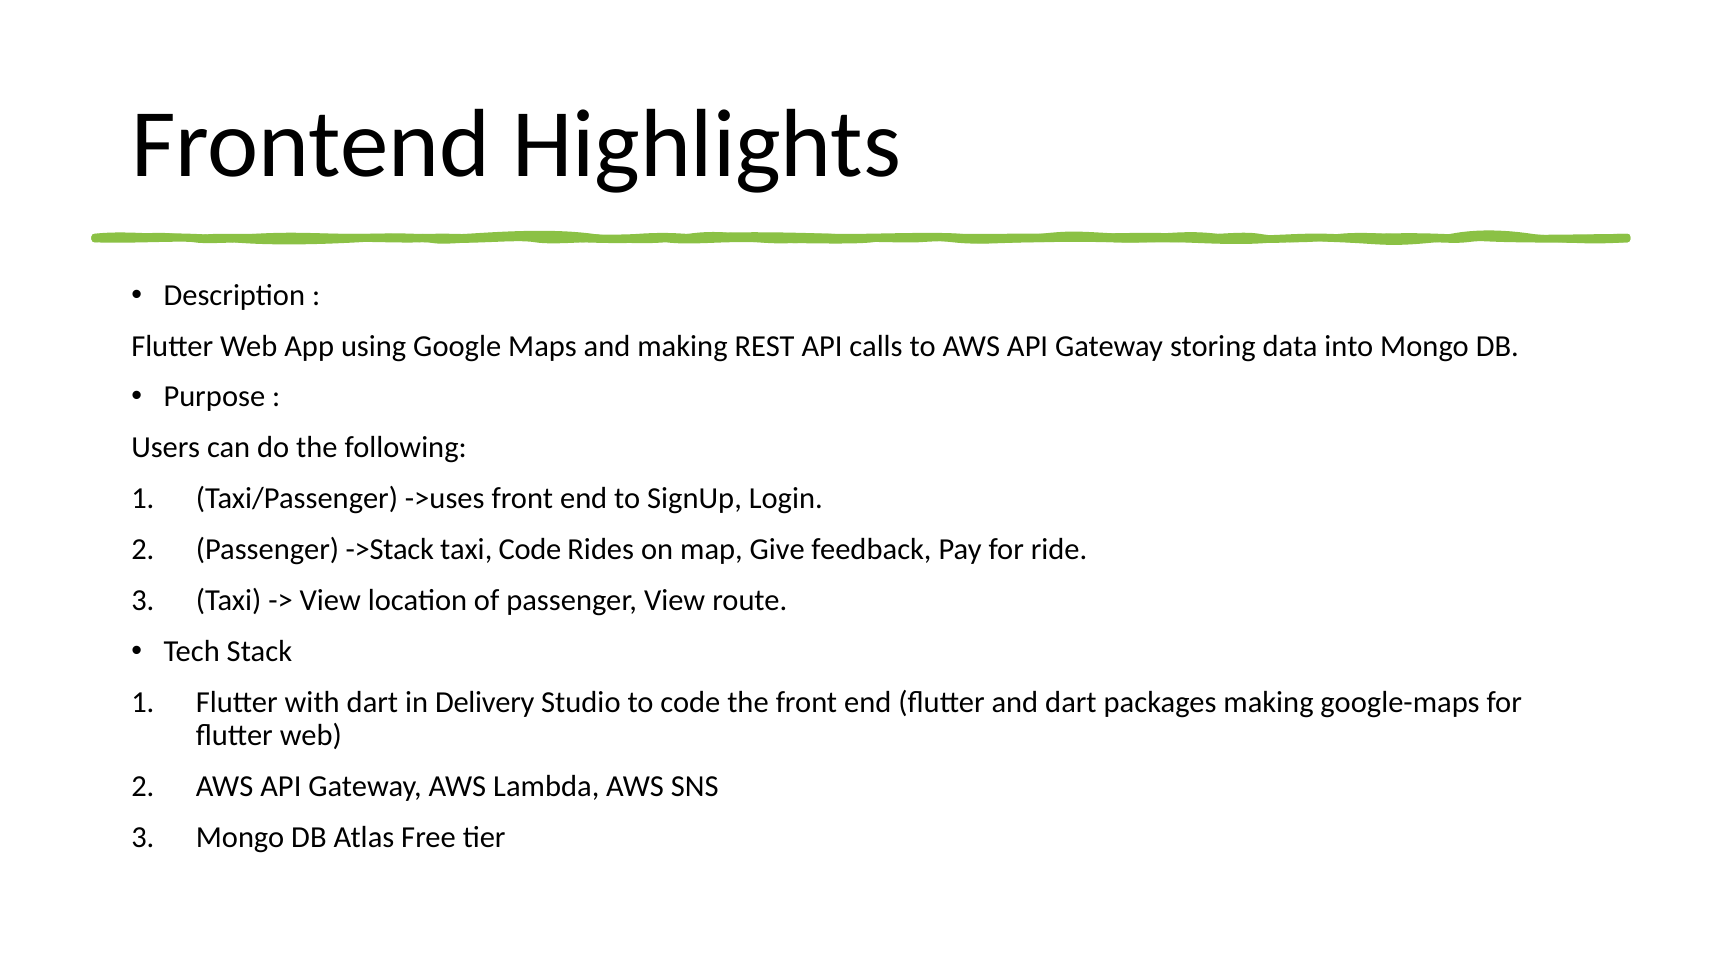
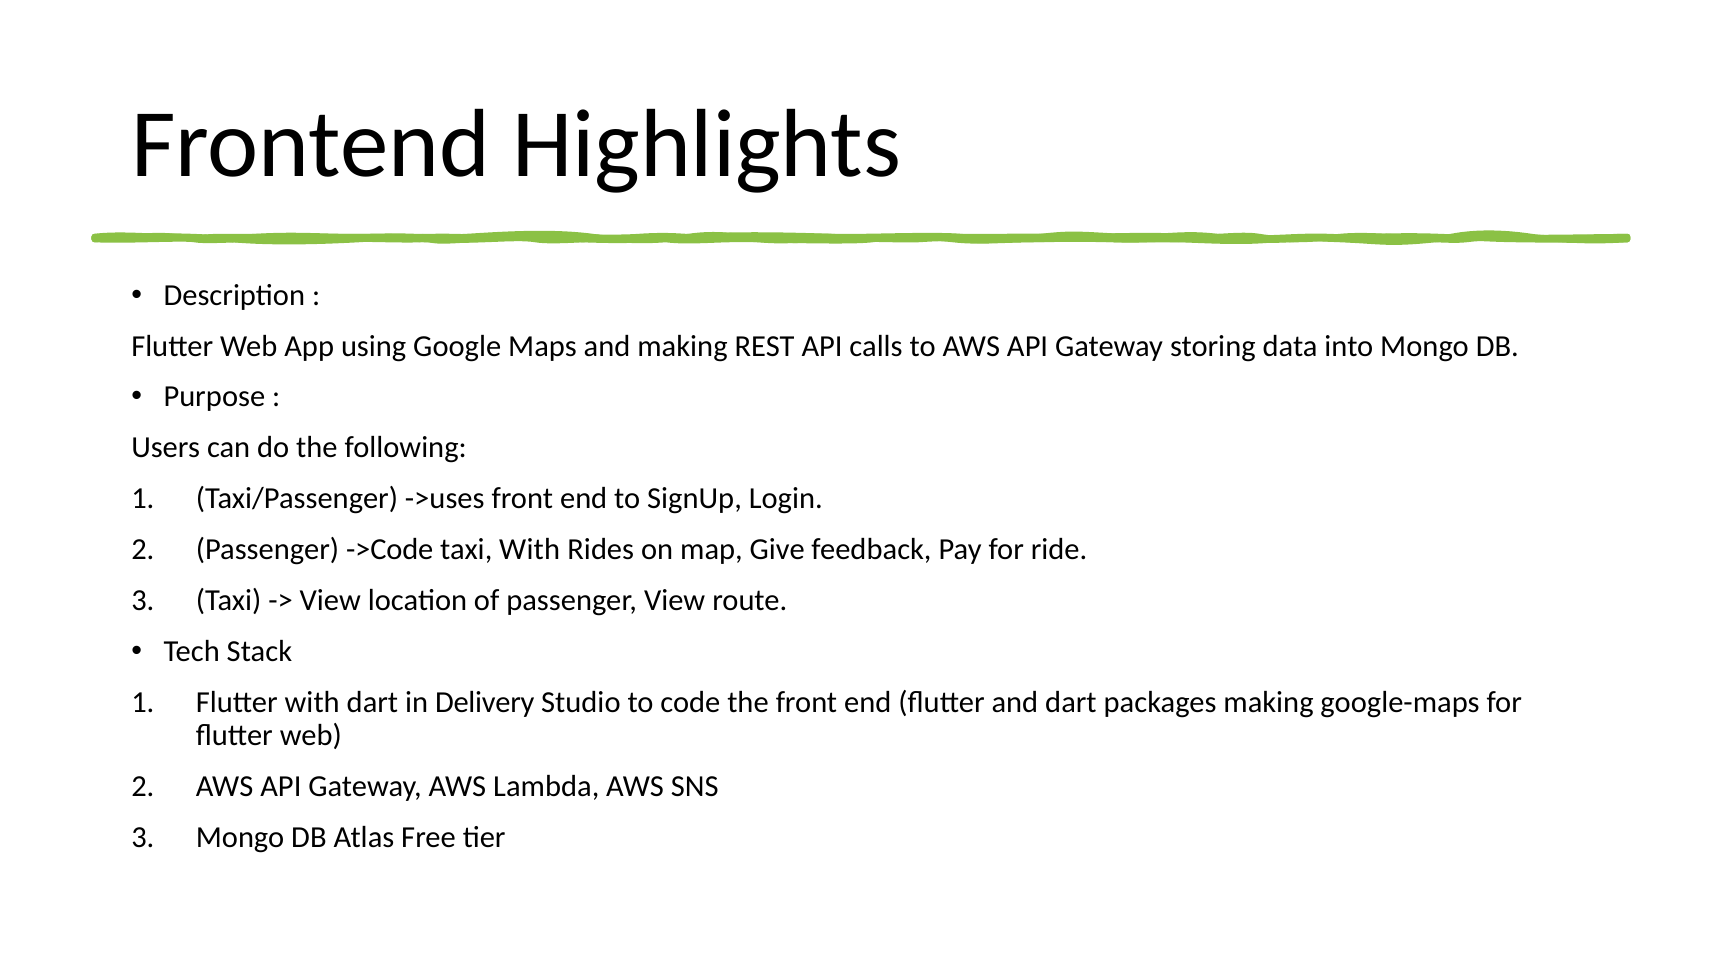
->Stack: ->Stack -> ->Code (390, 550)
taxi Code: Code -> With (530, 550)
